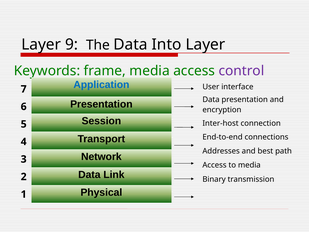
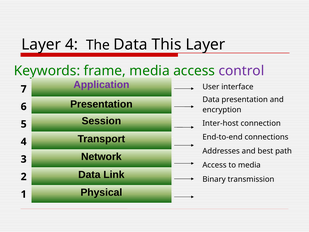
Layer 9: 9 -> 4 (71, 44)
Into: Into -> This (167, 44)
Application colour: blue -> purple (101, 85)
